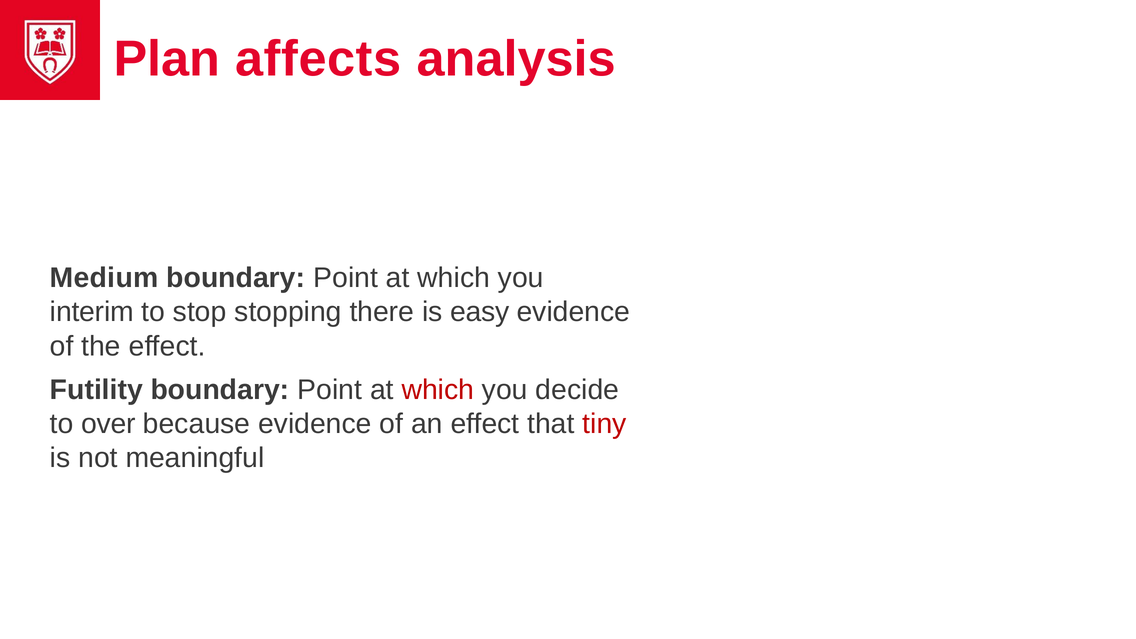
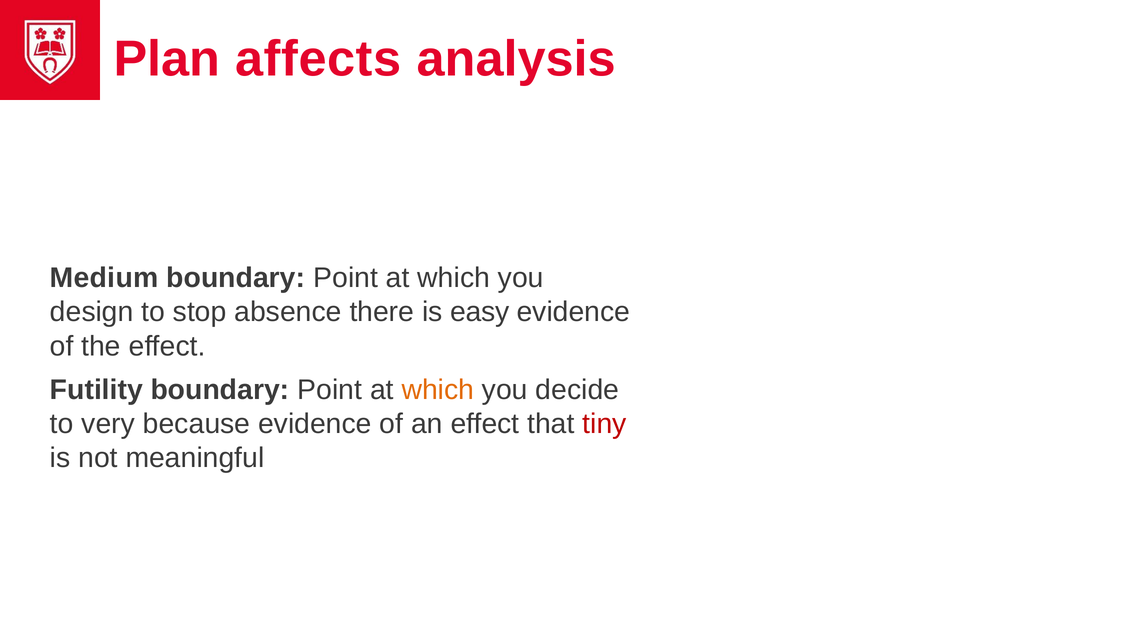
interim: interim -> design (92, 312)
stopping: stopping -> absence (288, 312)
which colour: red -> orange (438, 390)
over: over -> very (108, 424)
